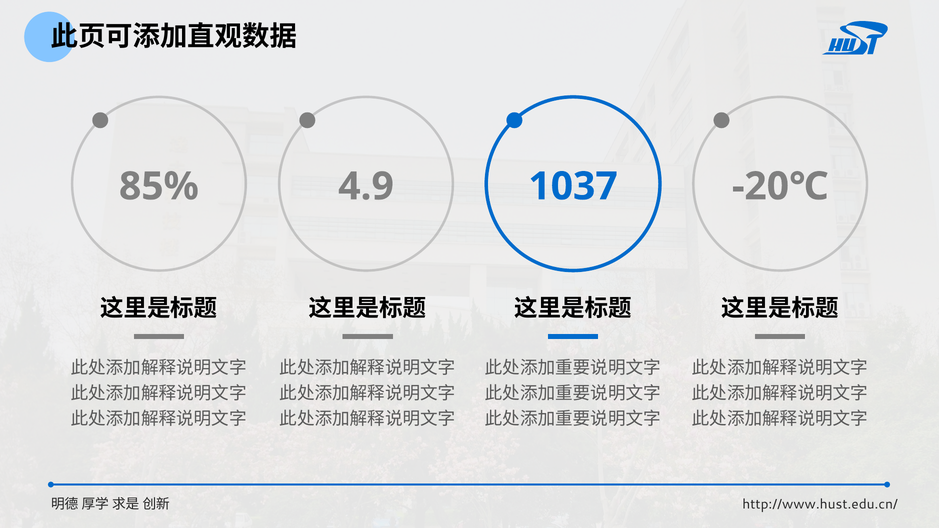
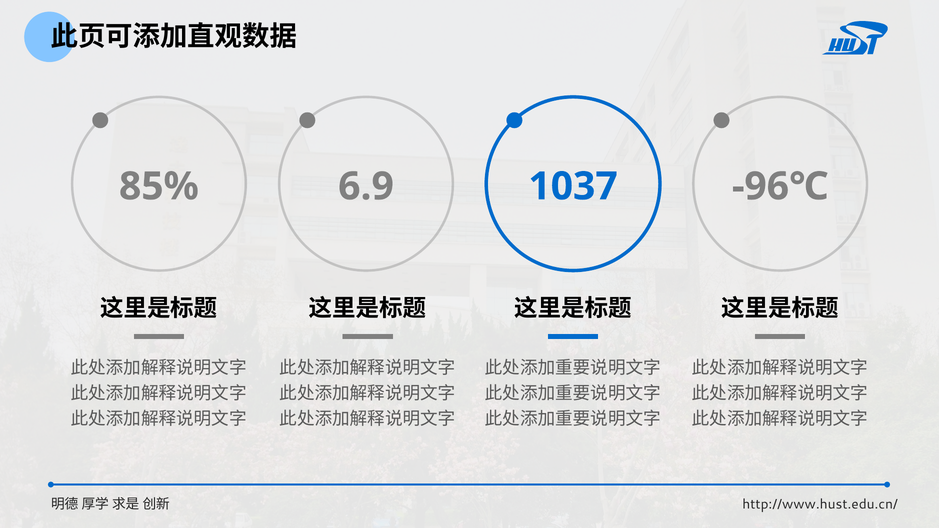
4.9: 4.9 -> 6.9 (366, 187)
-20℃: -20℃ -> -96℃ (780, 187)
